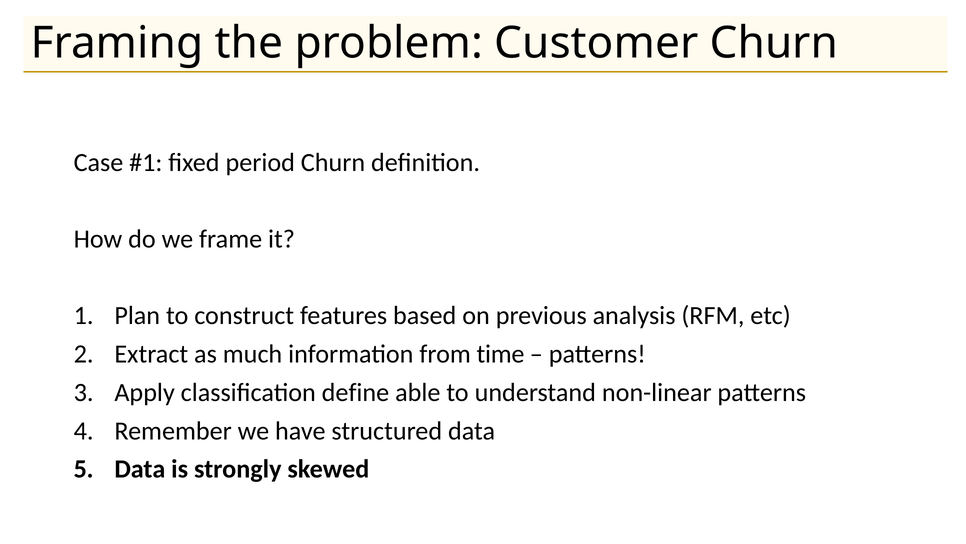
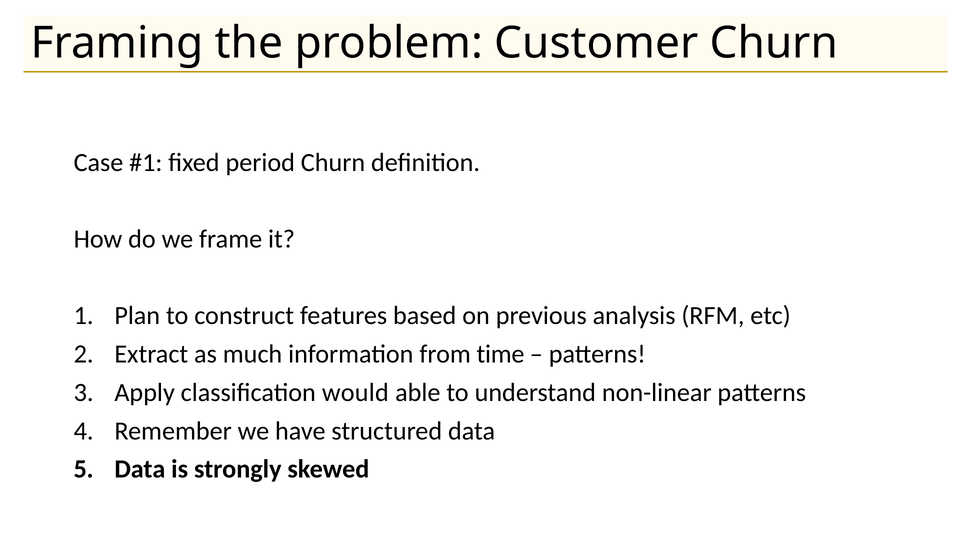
define: define -> would (355, 392)
